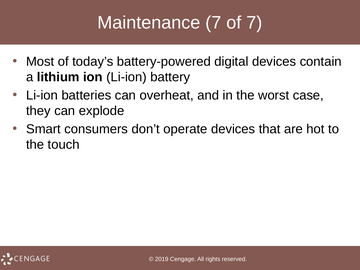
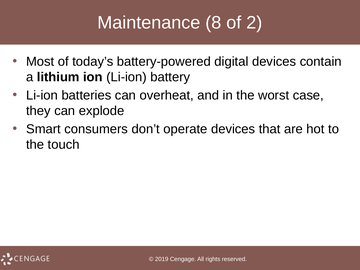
Maintenance 7: 7 -> 8 (213, 23)
of 7: 7 -> 2 (254, 23)
